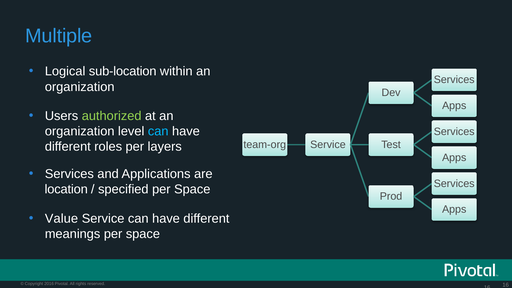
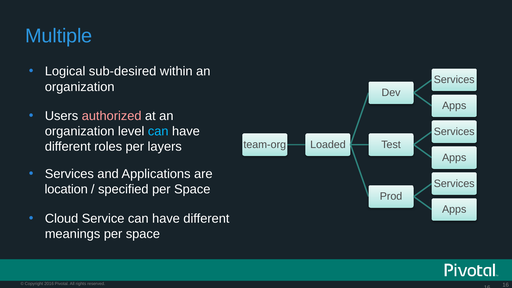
sub-location: sub-location -> sub-desired (123, 71)
authorized colour: light green -> pink (112, 116)
Service: Service -> Loaded (328, 145)
Value: Value -> Cloud (62, 219)
